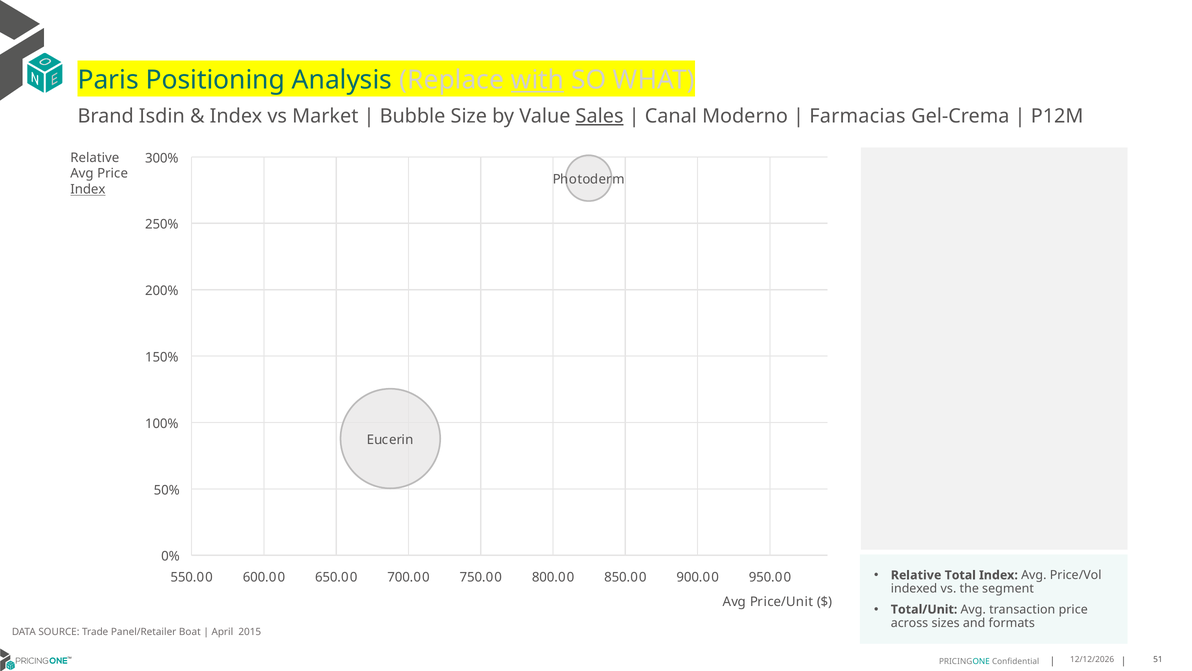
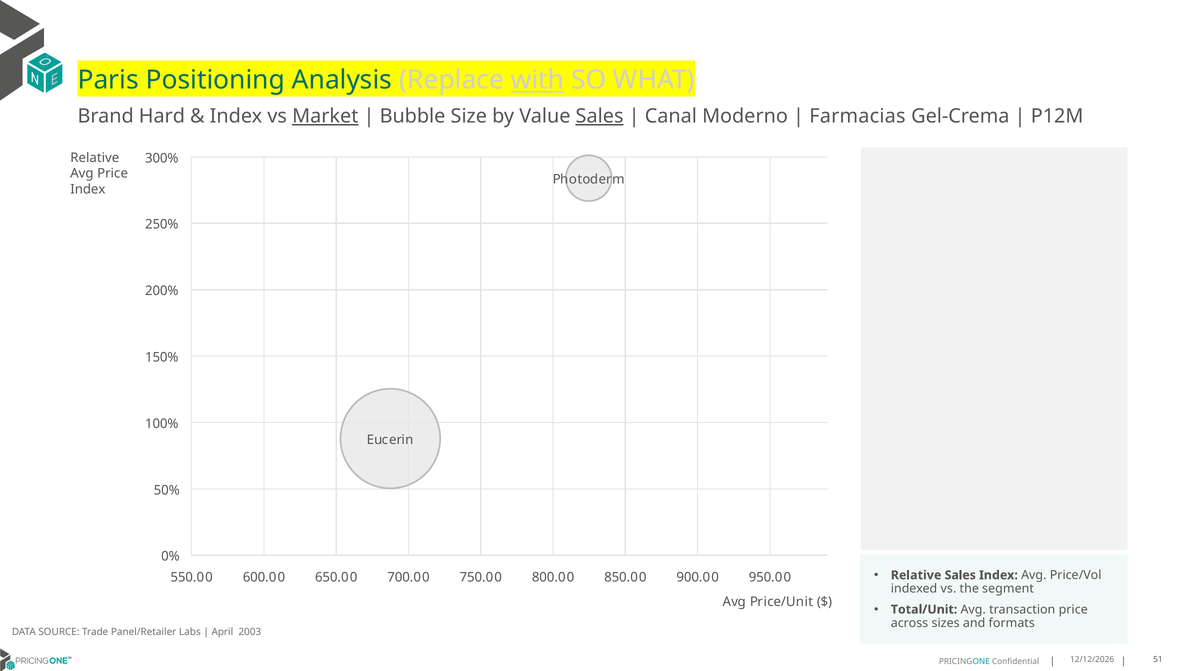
Isdin: Isdin -> Hard (162, 116)
Market underline: none -> present (325, 116)
Index underline: present -> none (88, 189)
Relative Total: Total -> Sales (960, 575)
Boat: Boat -> Labs (190, 632)
2015: 2015 -> 2003 (250, 632)
